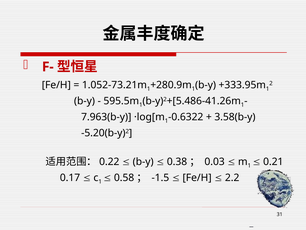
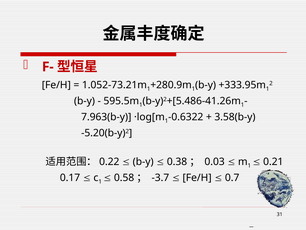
-1.5: -1.5 -> -3.7 (160, 177)
2.2: 2.2 -> 0.7 (232, 177)
